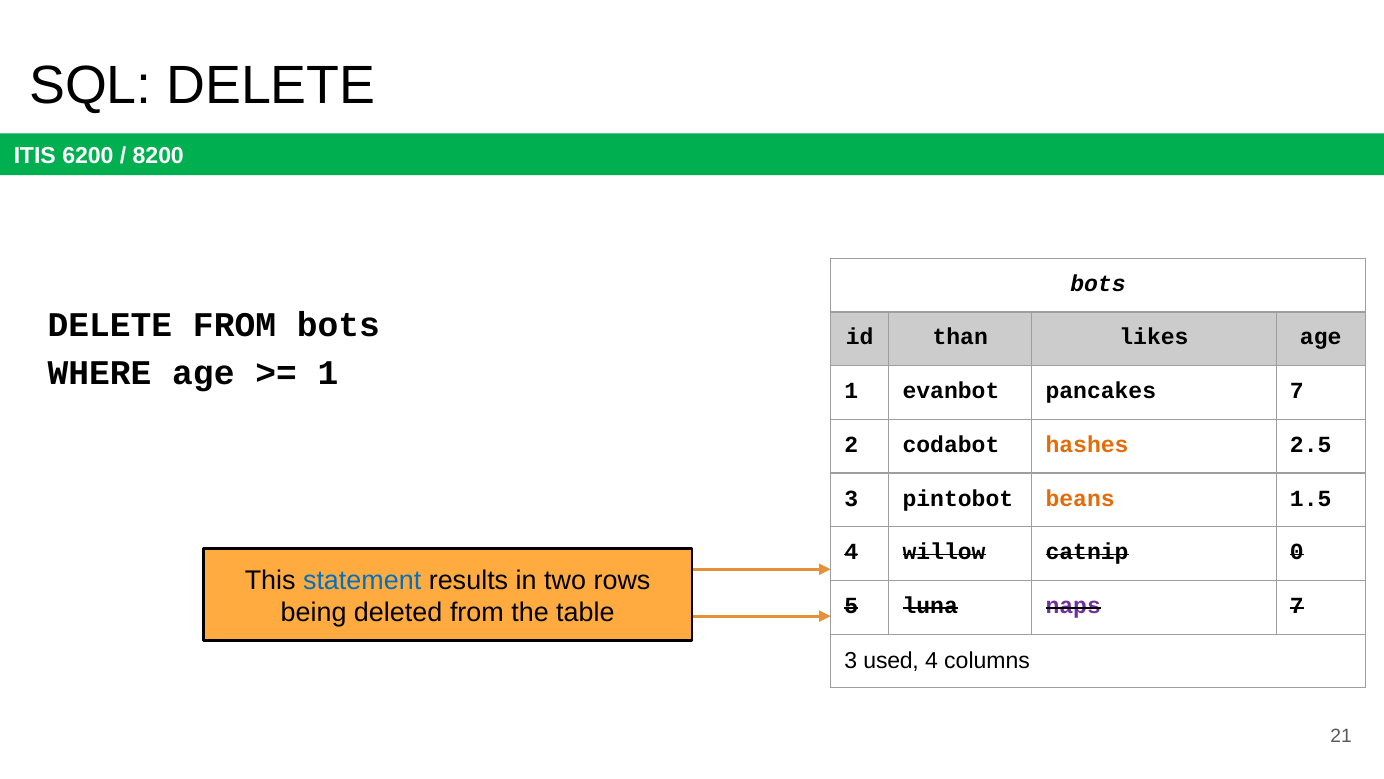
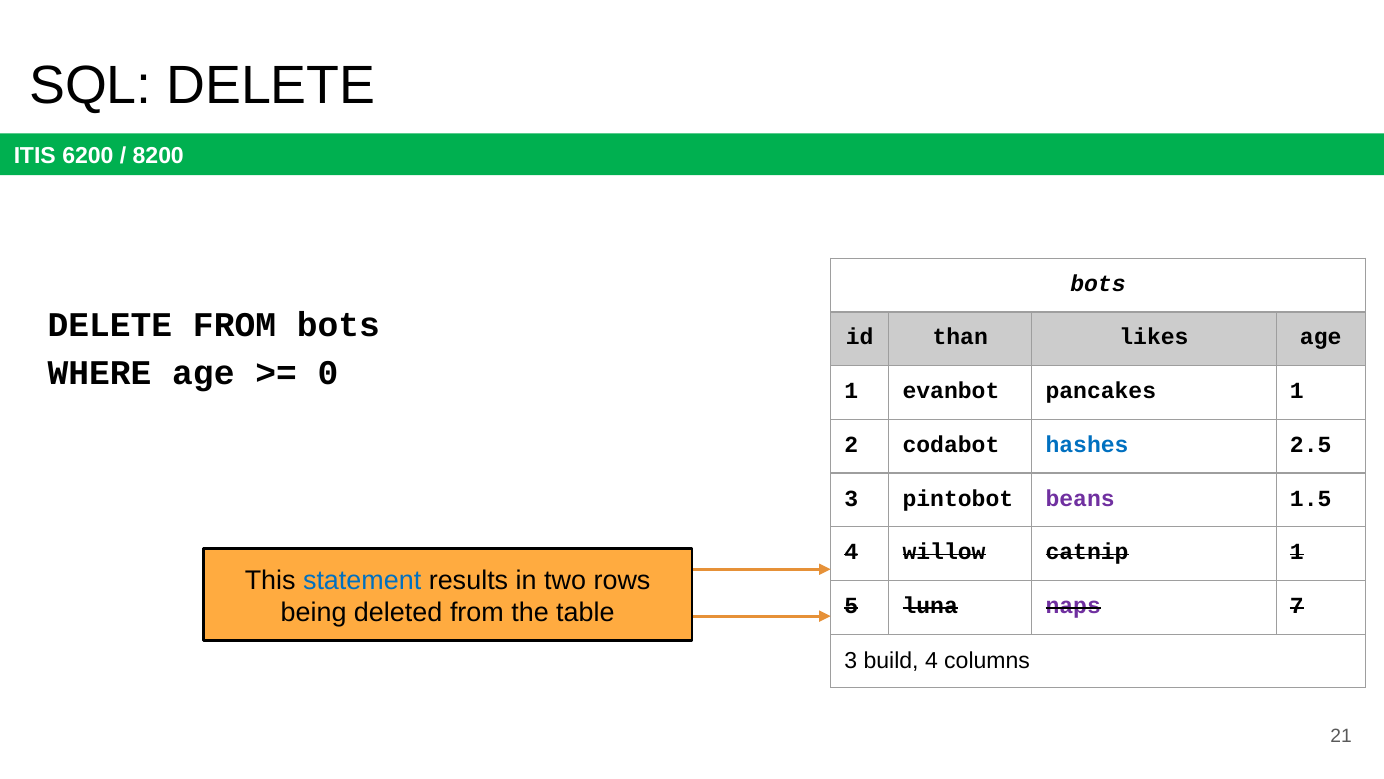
1: 1 -> 0 (328, 373)
pancakes 7: 7 -> 1 (1297, 391)
hashes colour: orange -> blue (1087, 444)
beans colour: orange -> purple (1080, 498)
catnip 0: 0 -> 1 (1297, 552)
used: used -> build (891, 661)
